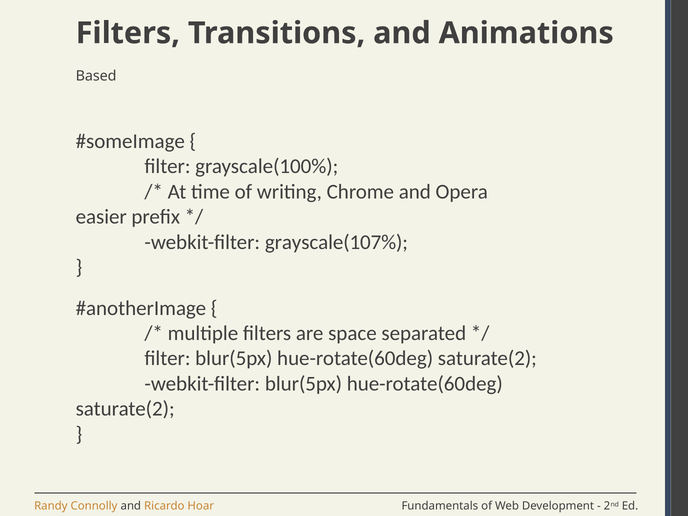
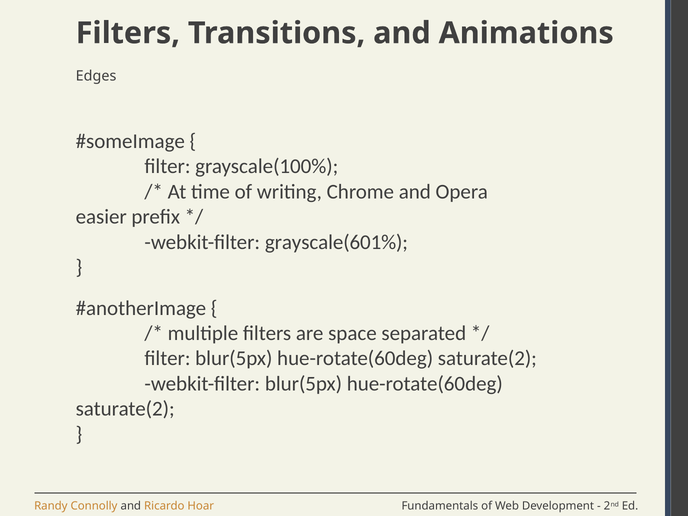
Based: Based -> Edges (96, 76)
grayscale(107%: grayscale(107% -> grayscale(601% (336, 242)
